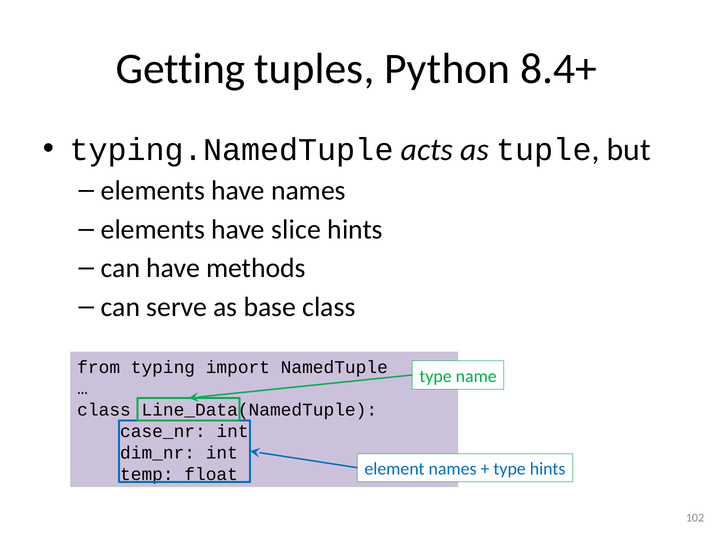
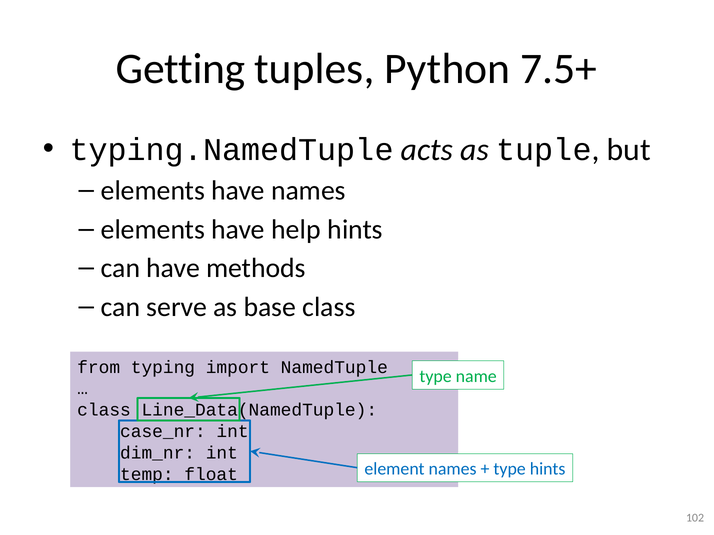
8.4+: 8.4+ -> 7.5+ (559, 69)
slice: slice -> help (296, 230)
